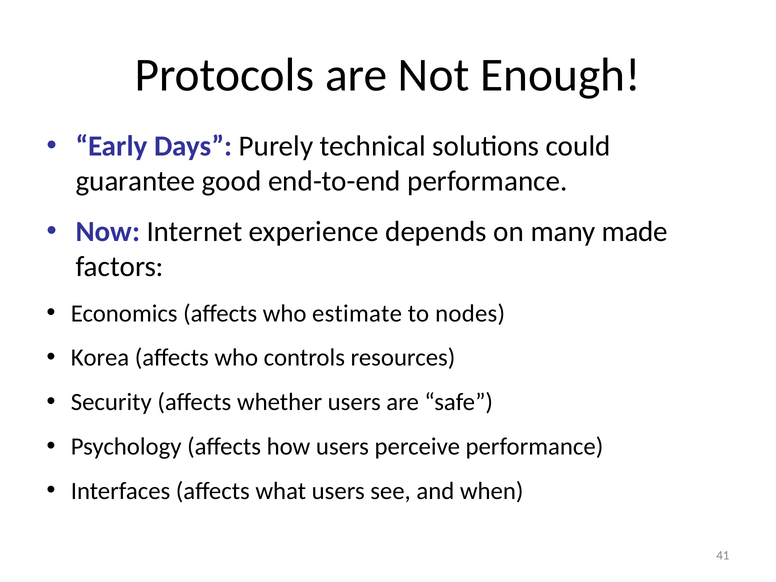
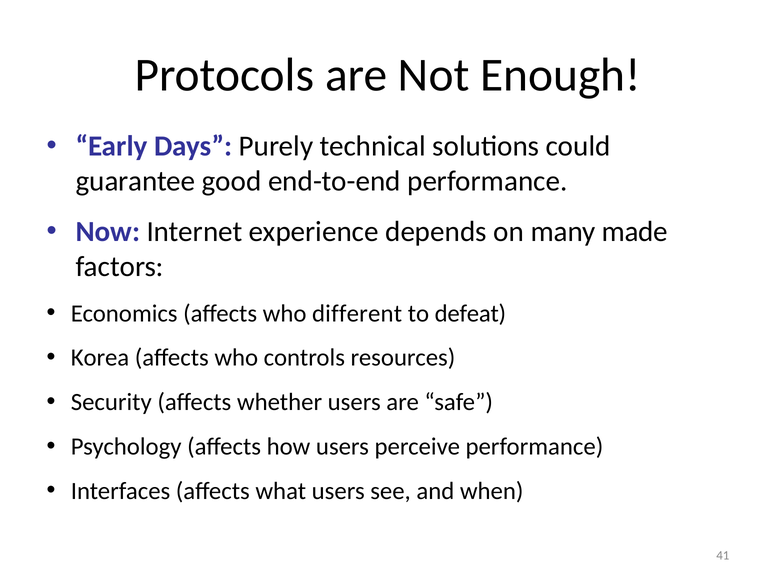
estimate: estimate -> different (357, 313)
nodes: nodes -> defeat (470, 313)
